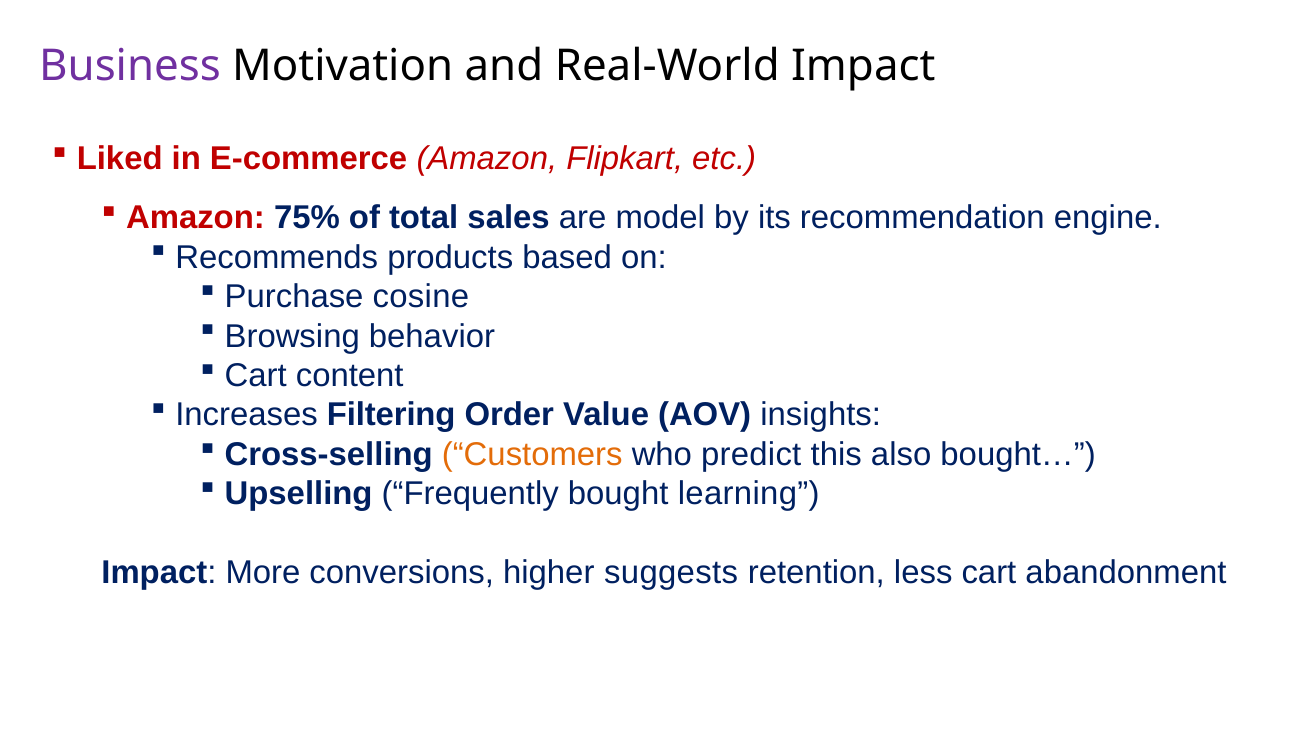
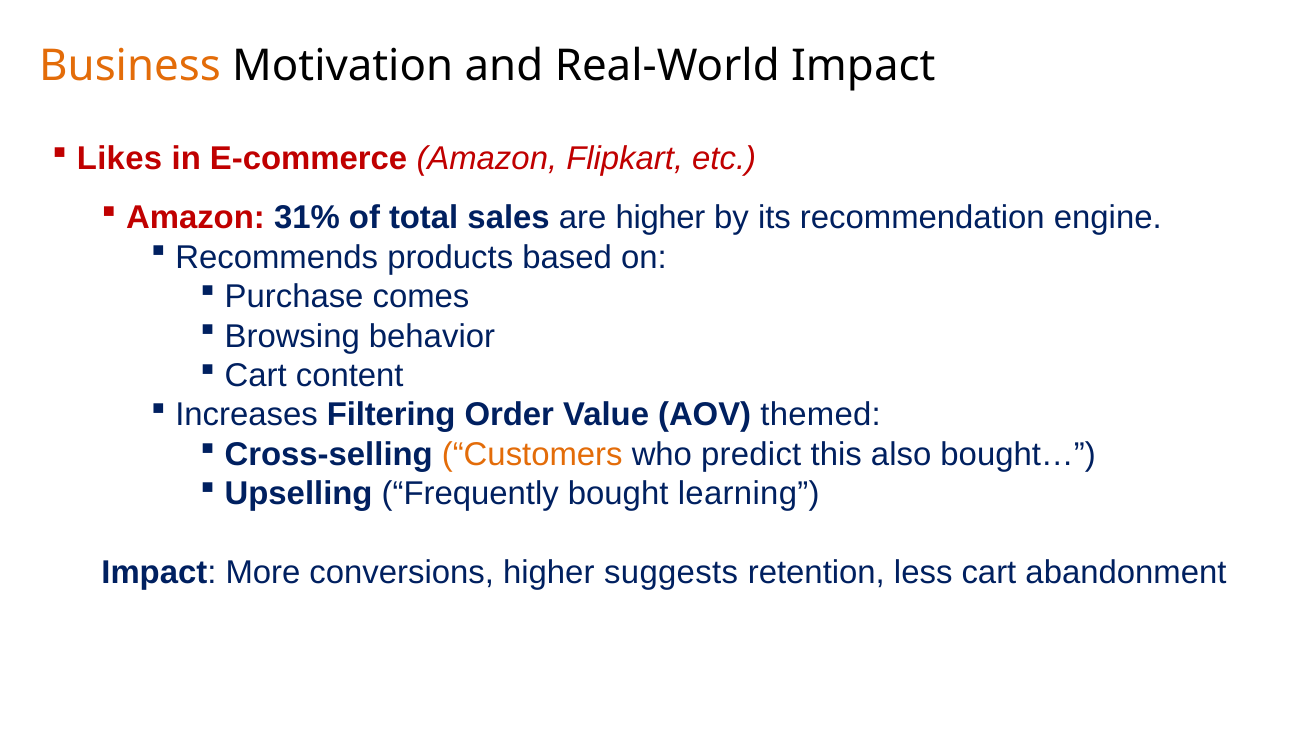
Business colour: purple -> orange (130, 66)
Liked: Liked -> Likes (120, 158)
75%: 75% -> 31% (307, 218)
are model: model -> higher (660, 218)
cosine: cosine -> comes (421, 297)
insights: insights -> themed (821, 415)
